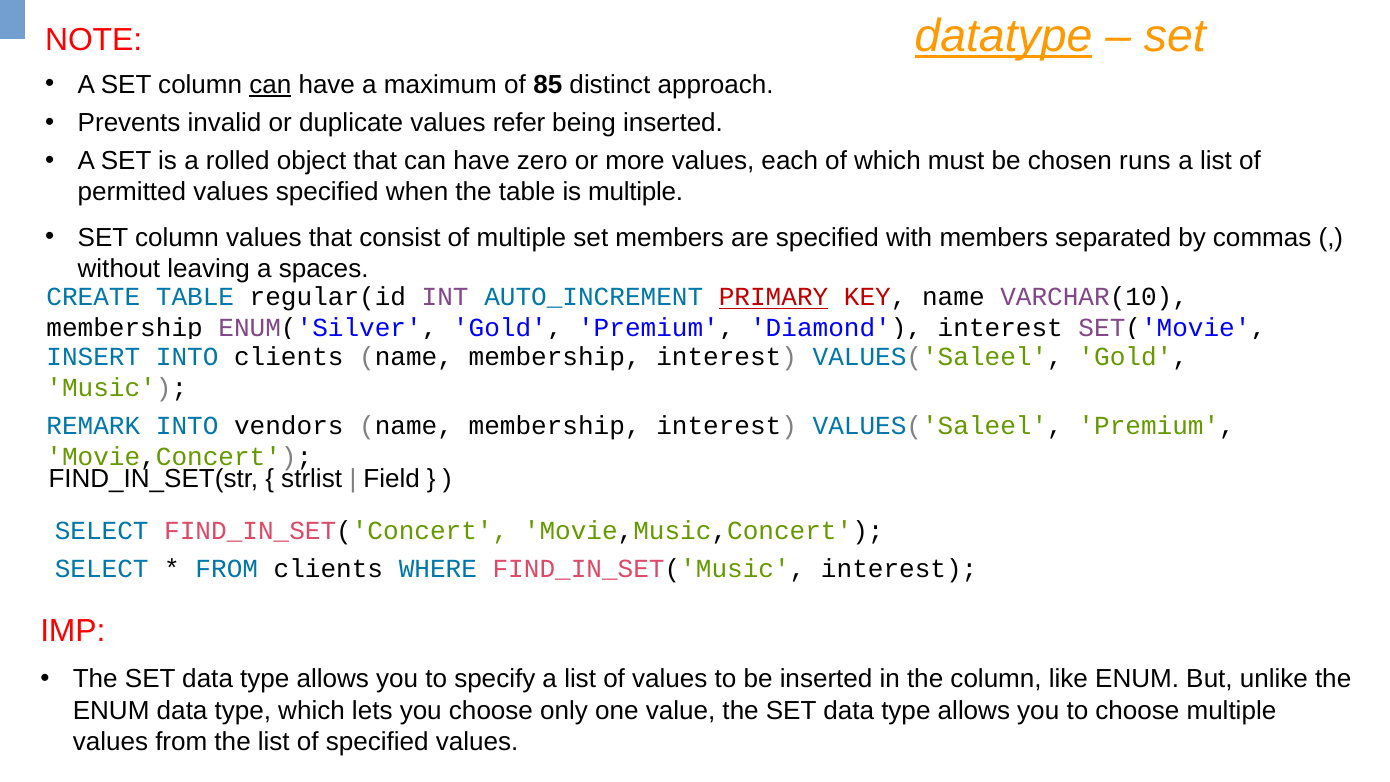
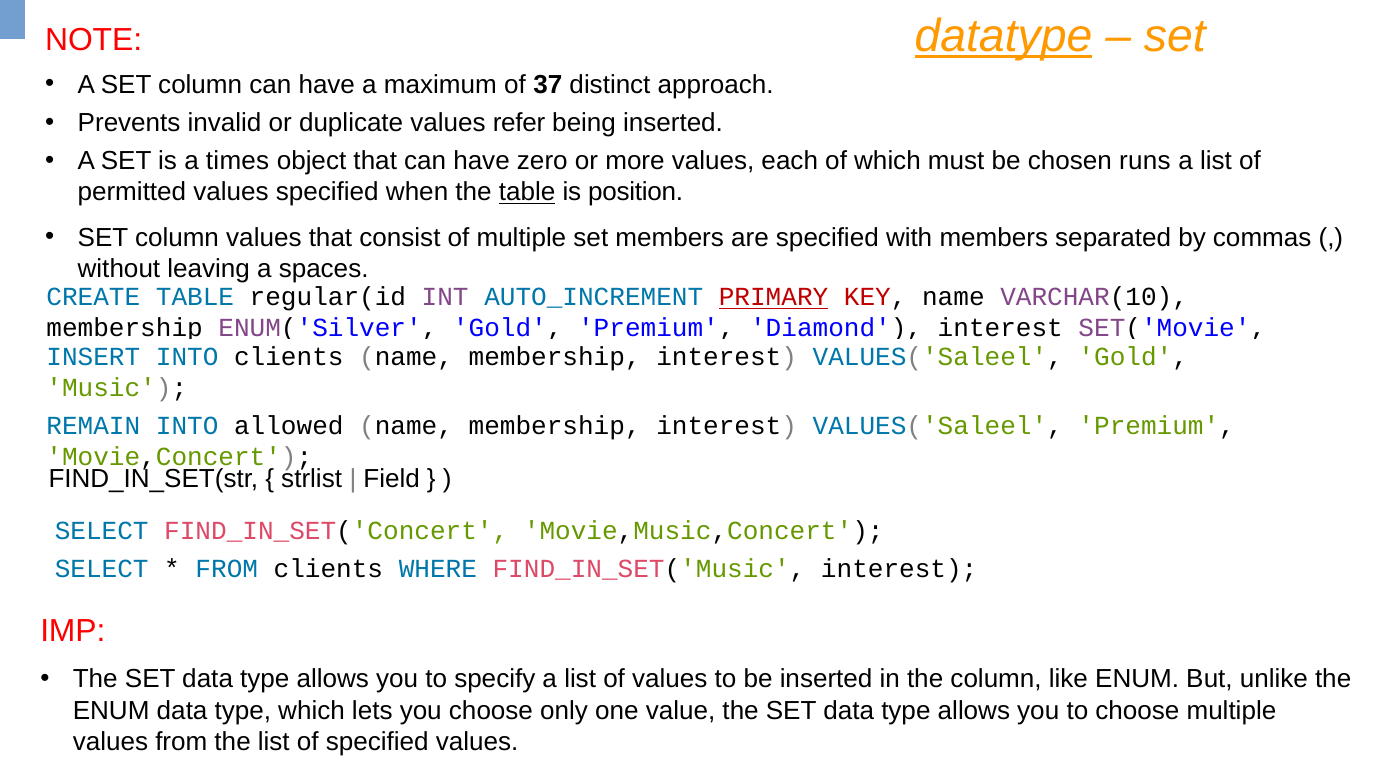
can underline: present -> none (270, 85)
85: 85 -> 37 (548, 85)
rolled: rolled -> times (238, 161)
table underline: none -> present (527, 192)
is multiple: multiple -> position (636, 192)
REMARK: REMARK -> REMAIN (93, 426)
vendors: vendors -> allowed (289, 426)
